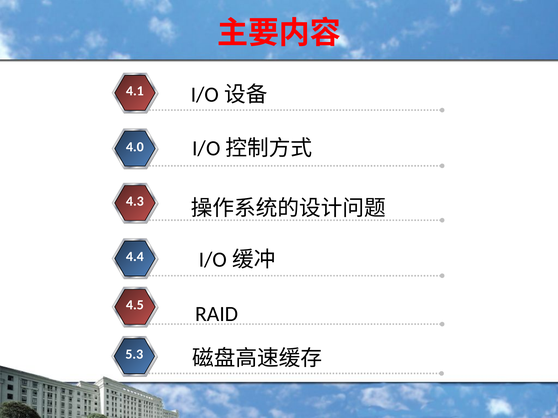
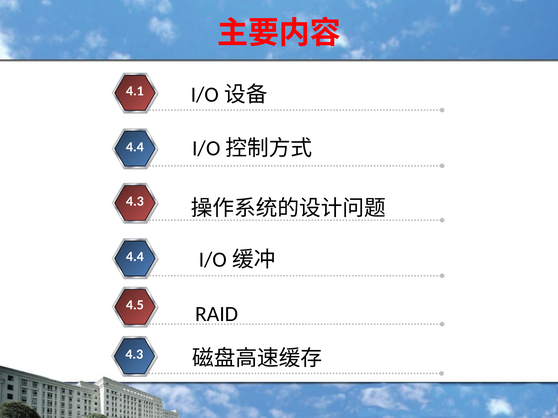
4.0: 4.0 -> 4.4 (135, 147)
5.3: 5.3 -> 4.3 (134, 355)
